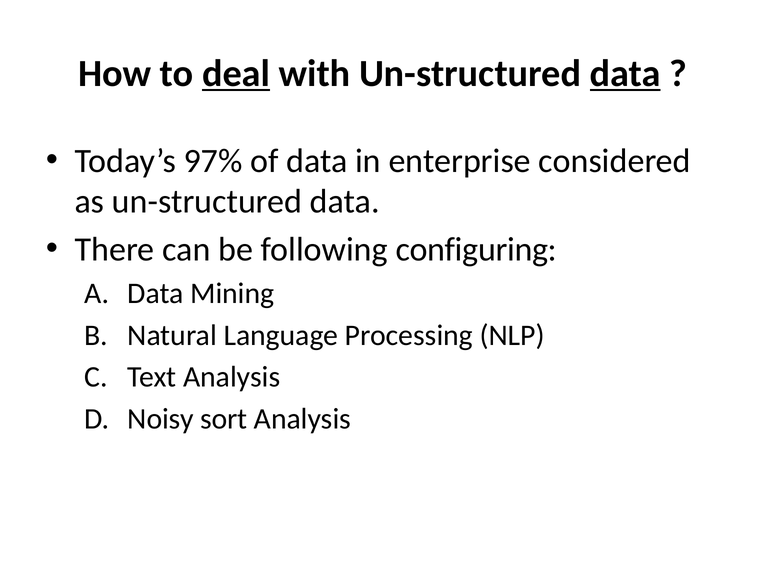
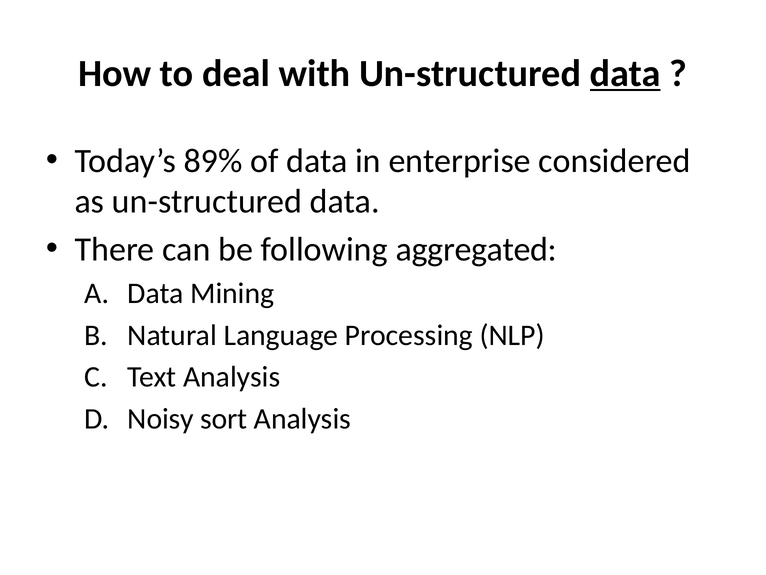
deal underline: present -> none (236, 74)
97%: 97% -> 89% (213, 161)
configuring: configuring -> aggregated (476, 249)
